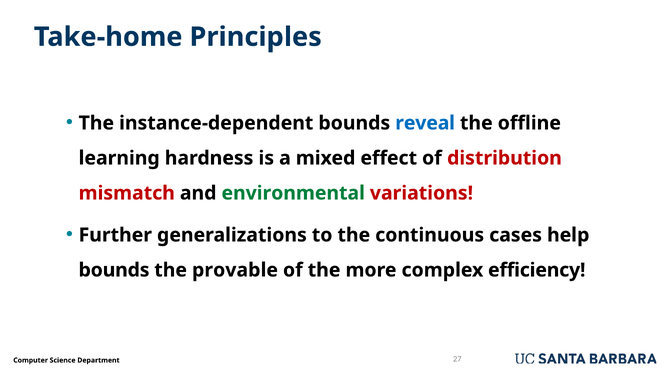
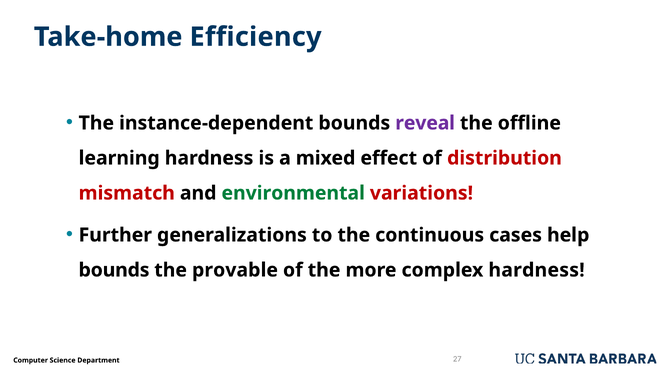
Principles: Principles -> Efficiency (256, 37)
reveal colour: blue -> purple (425, 123)
complex efficiency: efficiency -> hardness (537, 271)
